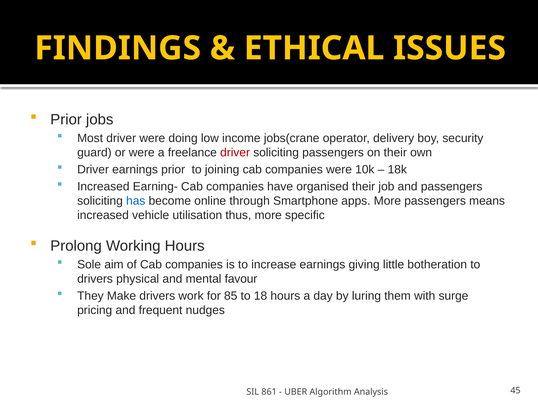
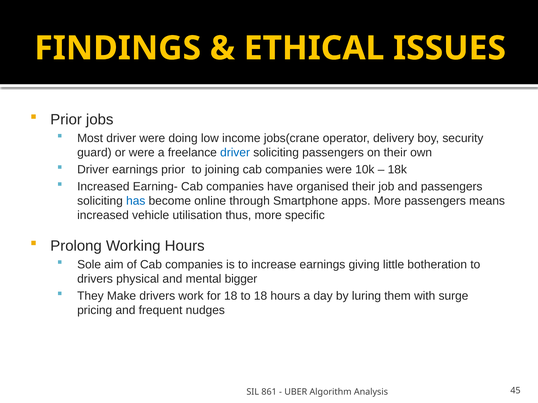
driver colour: red -> blue (235, 153)
favour: favour -> bigger (241, 279)
for 85: 85 -> 18 (231, 296)
